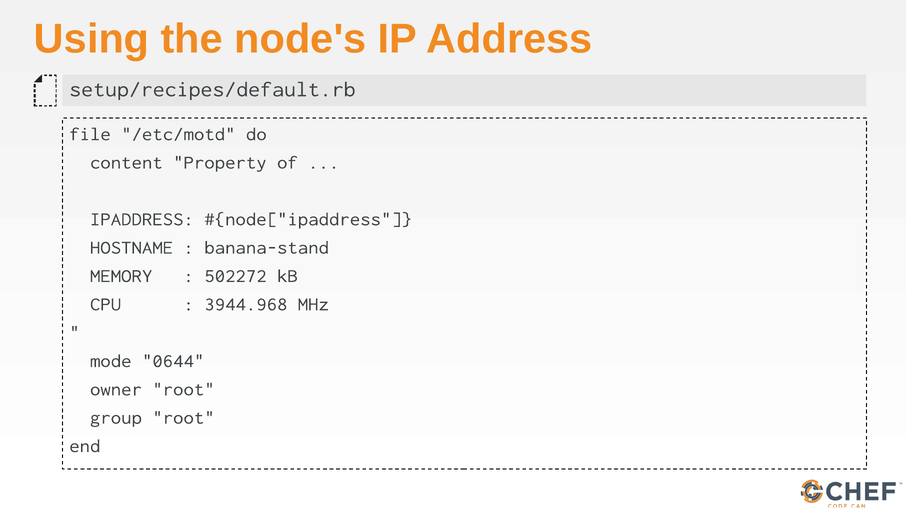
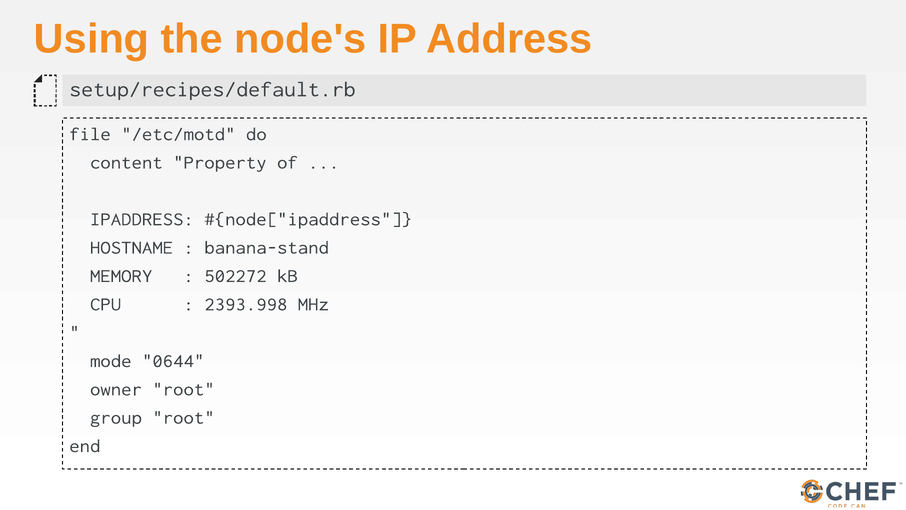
3944.968: 3944.968 -> 2393.998 (246, 304)
